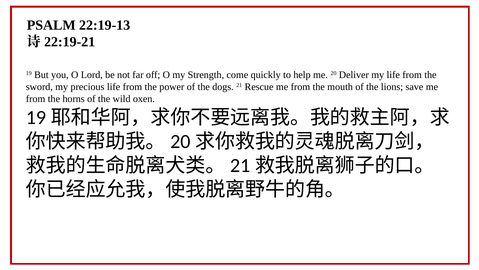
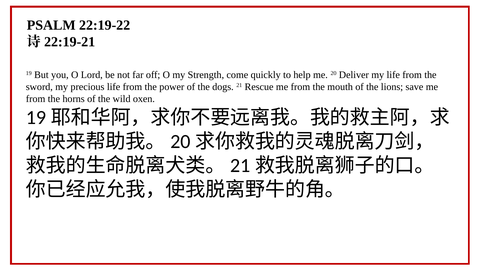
22:19-13: 22:19-13 -> 22:19-22 (105, 25)
